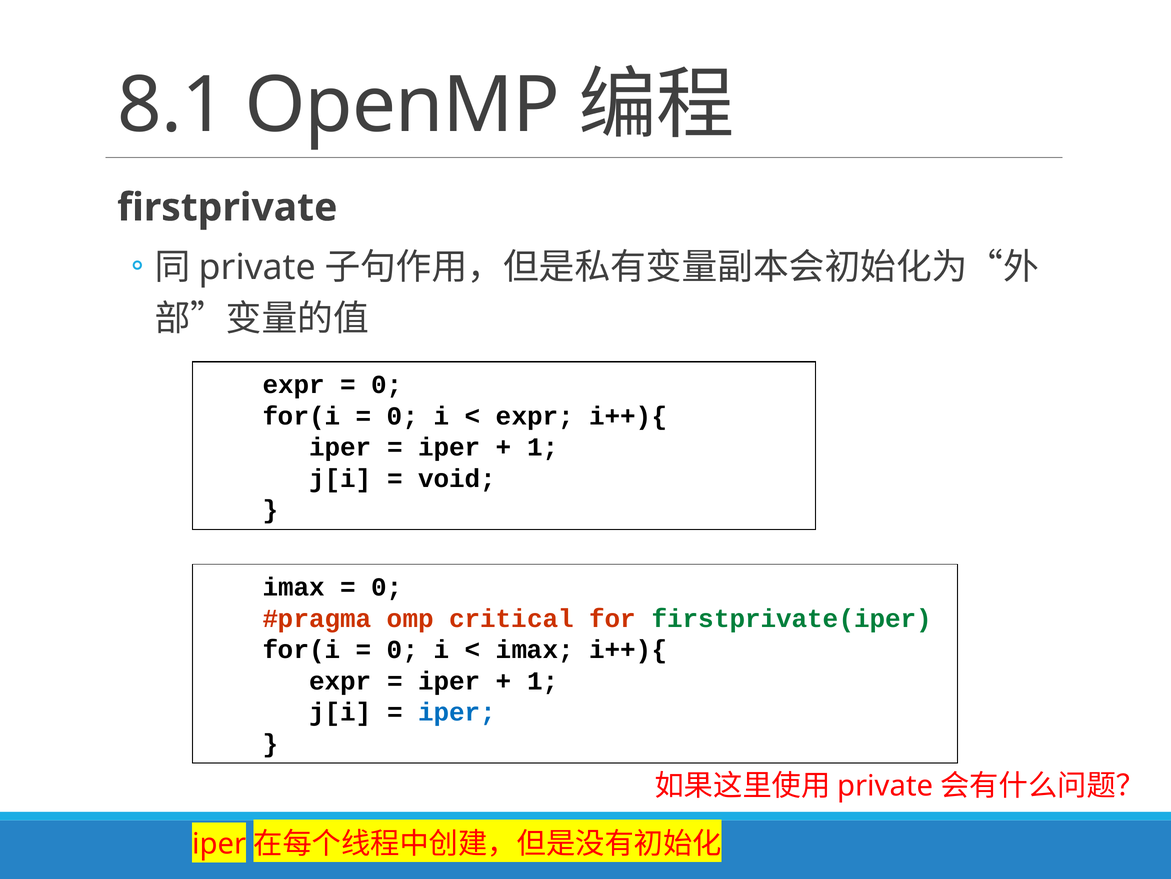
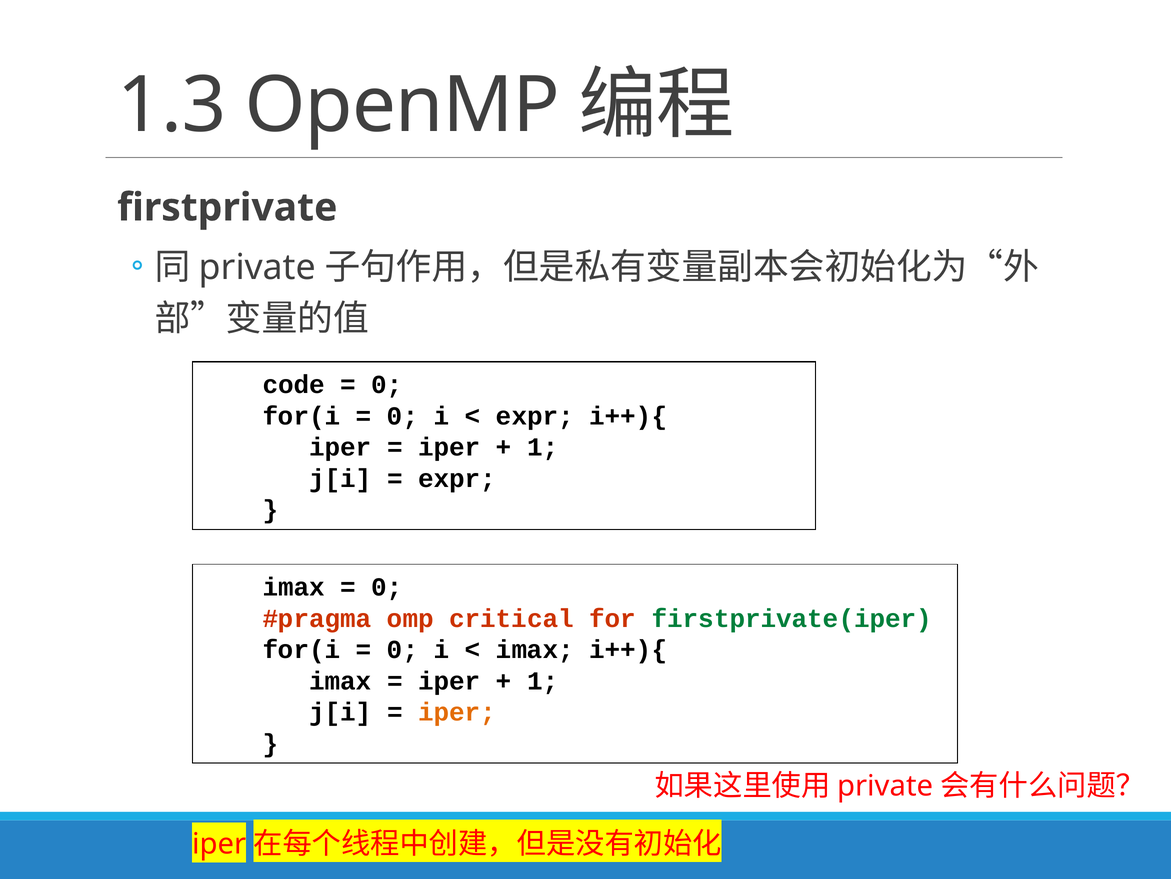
8.1: 8.1 -> 1.3 (172, 105)
expr: expr -> code (294, 385)
void: void -> expr (457, 478)
expr: expr -> imax (340, 681)
iper colour: blue -> orange (457, 712)
